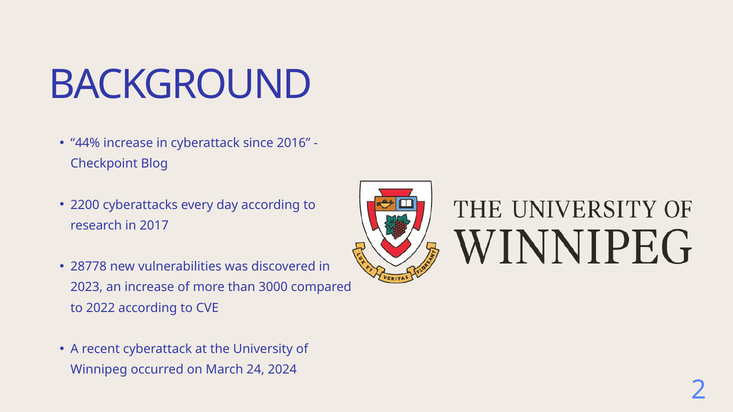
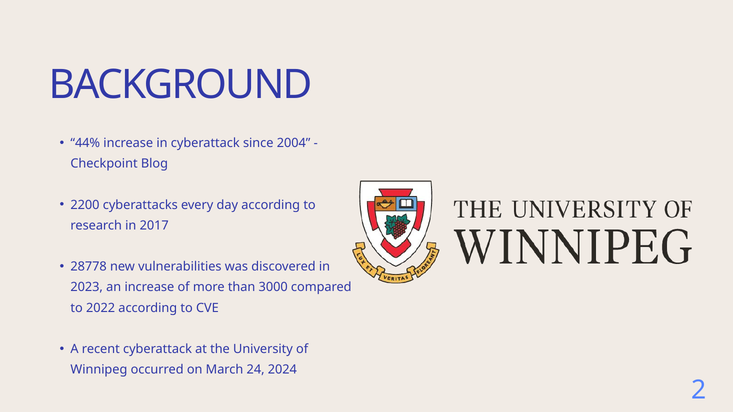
2016: 2016 -> 2004 (294, 143)
